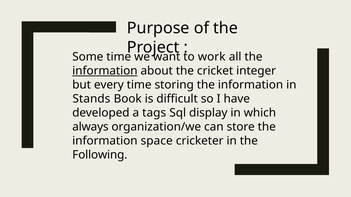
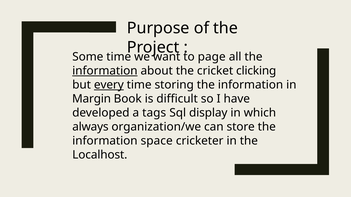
work: work -> page (212, 57)
integer: integer -> clicking (256, 71)
every underline: none -> present (109, 85)
Stands: Stands -> Margin (92, 99)
Following: Following -> Localhost (100, 155)
